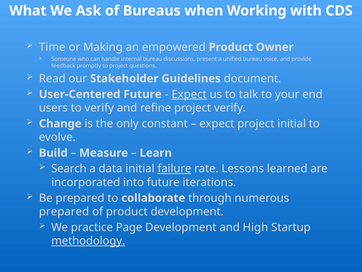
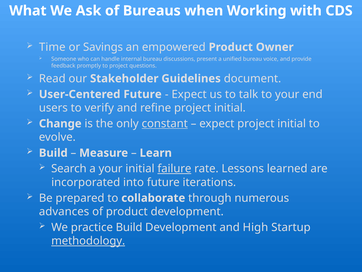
Making: Making -> Savings (103, 47)
Expect underline: present -> none (189, 94)
refine project verify: verify -> initial (230, 108)
constant underline: none -> present (165, 123)
a data: data -> your (111, 168)
prepared: prepared -> advances (64, 211)
practice Page: Page -> Build (129, 227)
